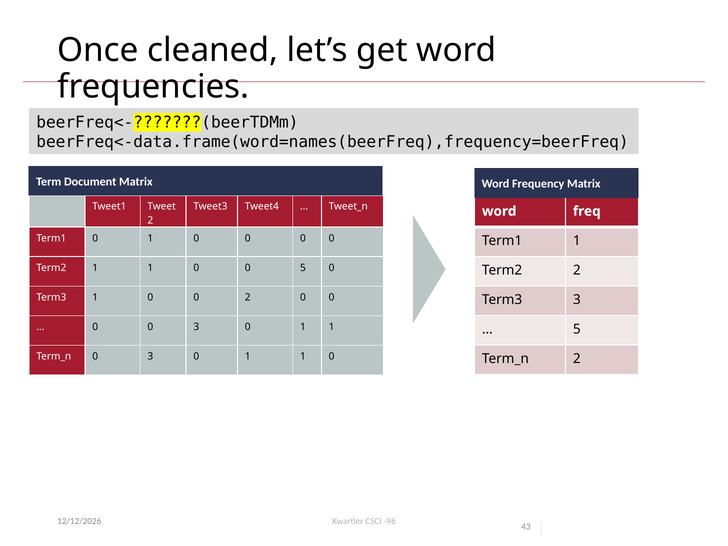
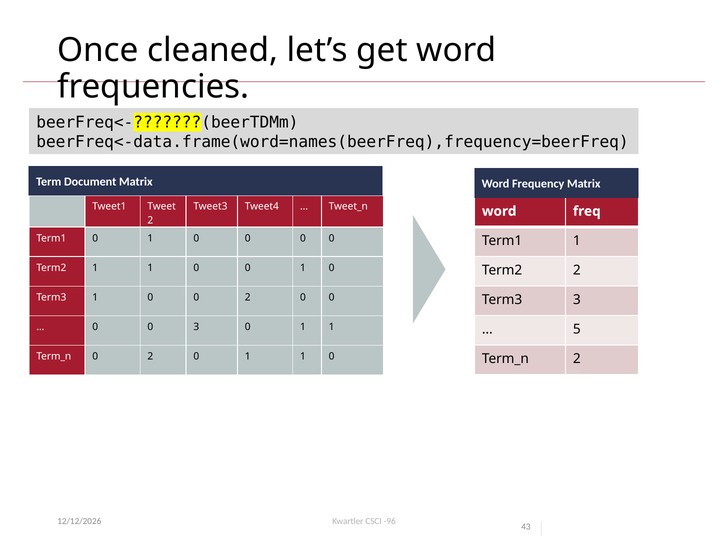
0 0 5: 5 -> 1 (303, 268)
3: 3 -> 2 (150, 356)
